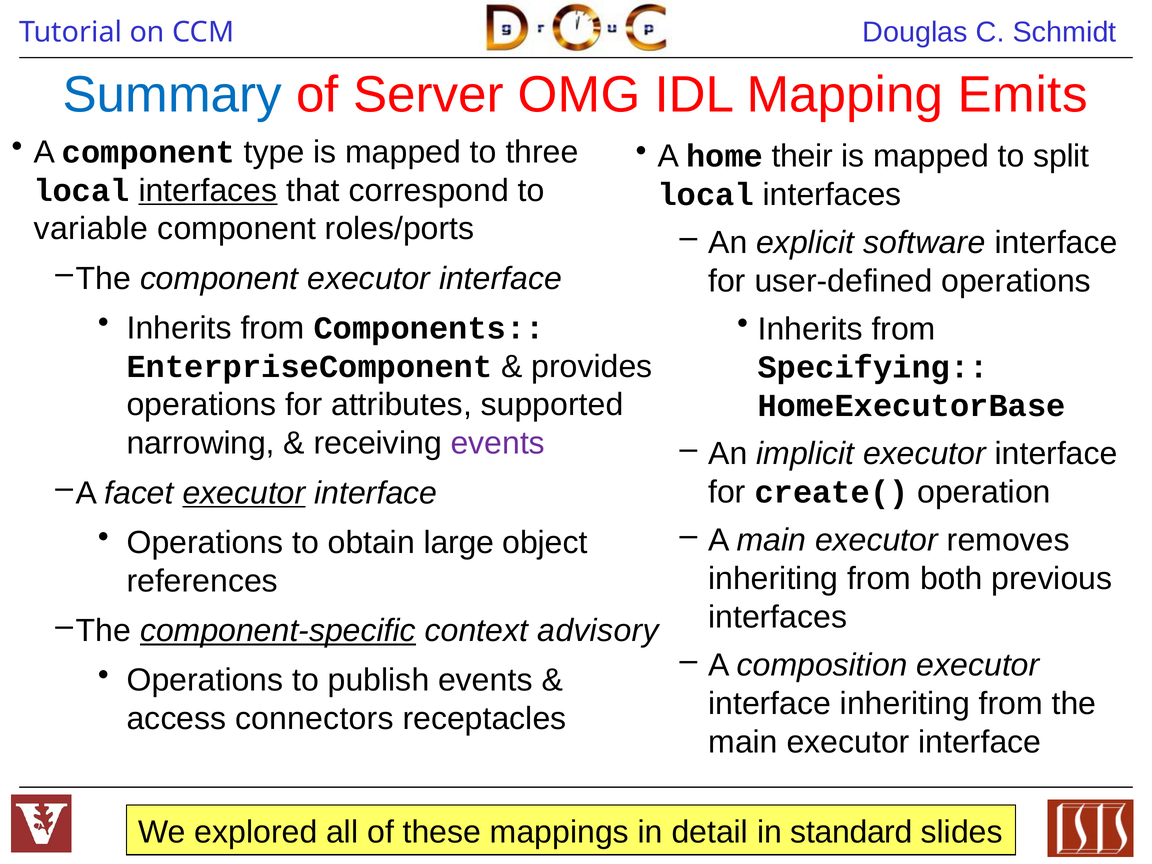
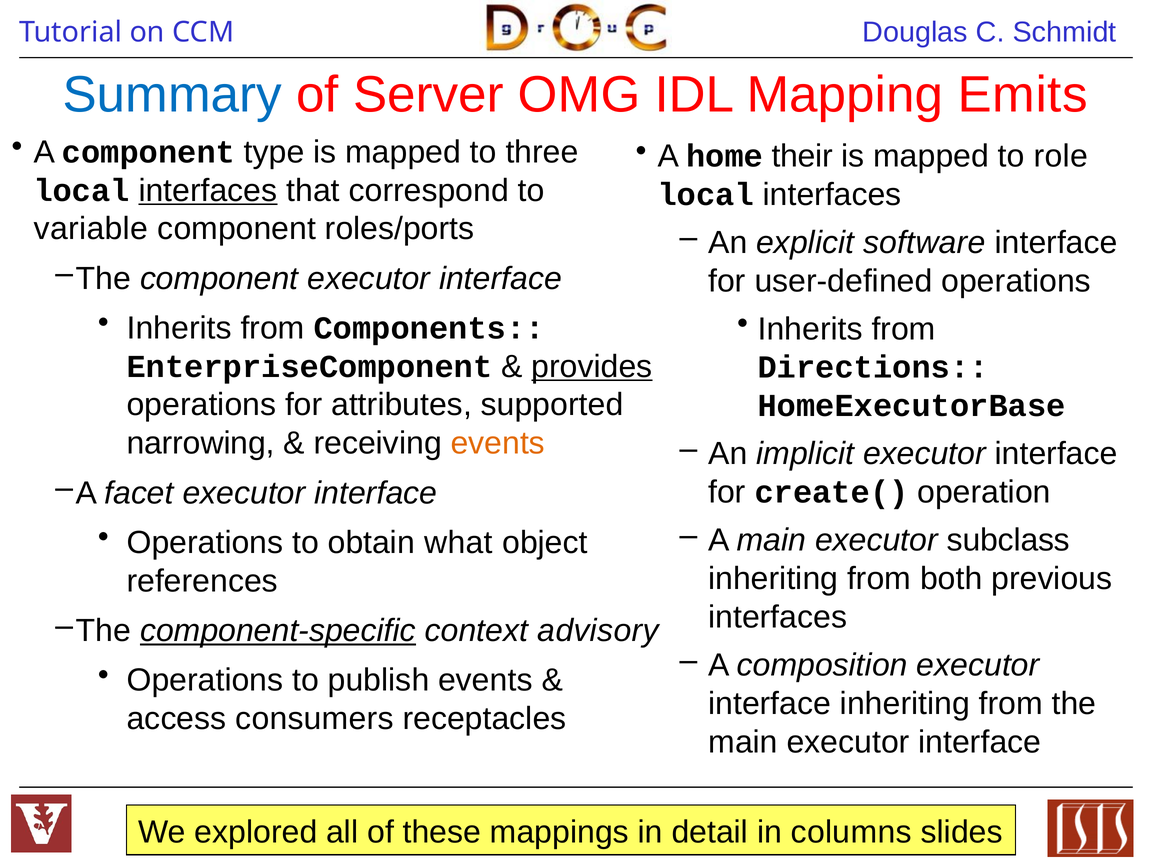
split: split -> role (1061, 156)
provides underline: none -> present (592, 367)
Specifying: Specifying -> Directions (873, 367)
events colour: purple -> orange (498, 443)
executor underline: present -> none (244, 493)
removes: removes -> subclass (1008, 540)
large: large -> what (459, 543)
connectors: connectors -> consumers (314, 719)
standard: standard -> columns (851, 832)
